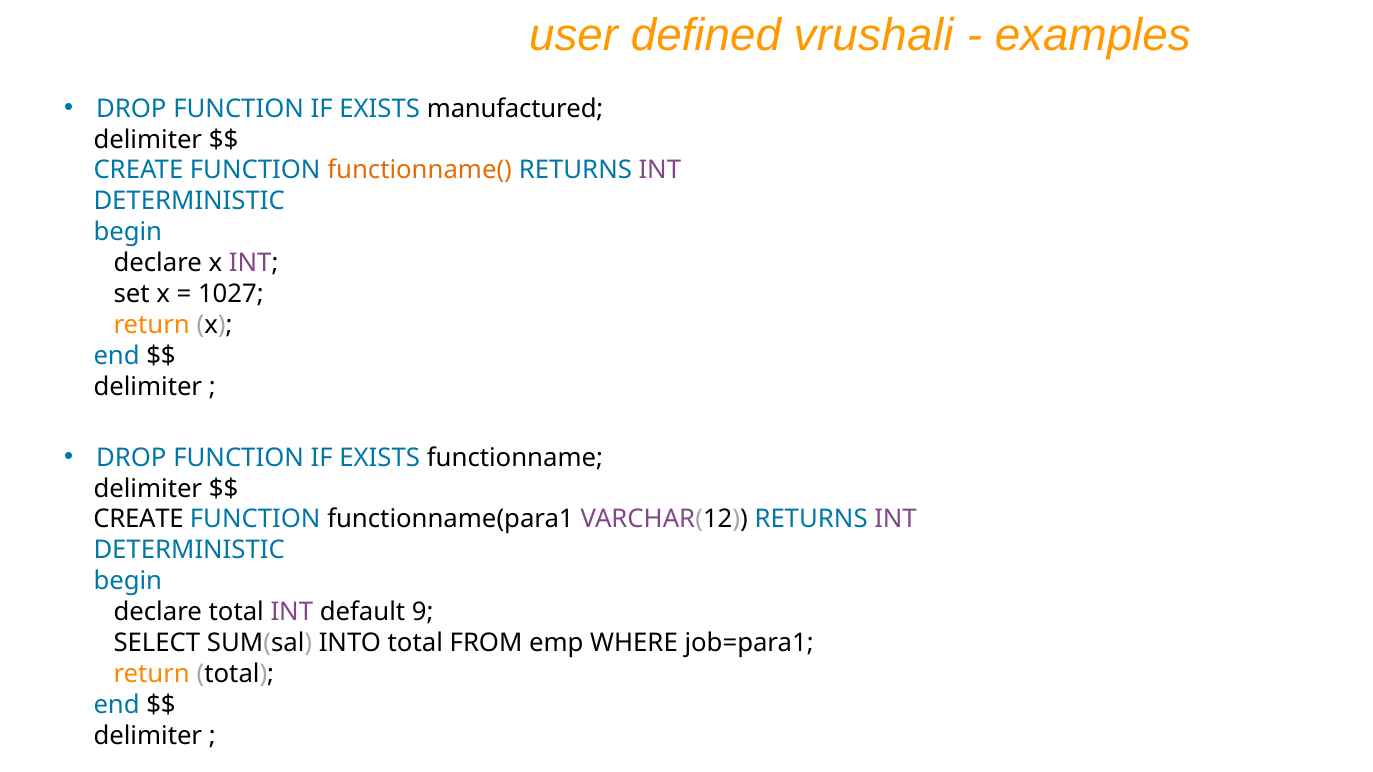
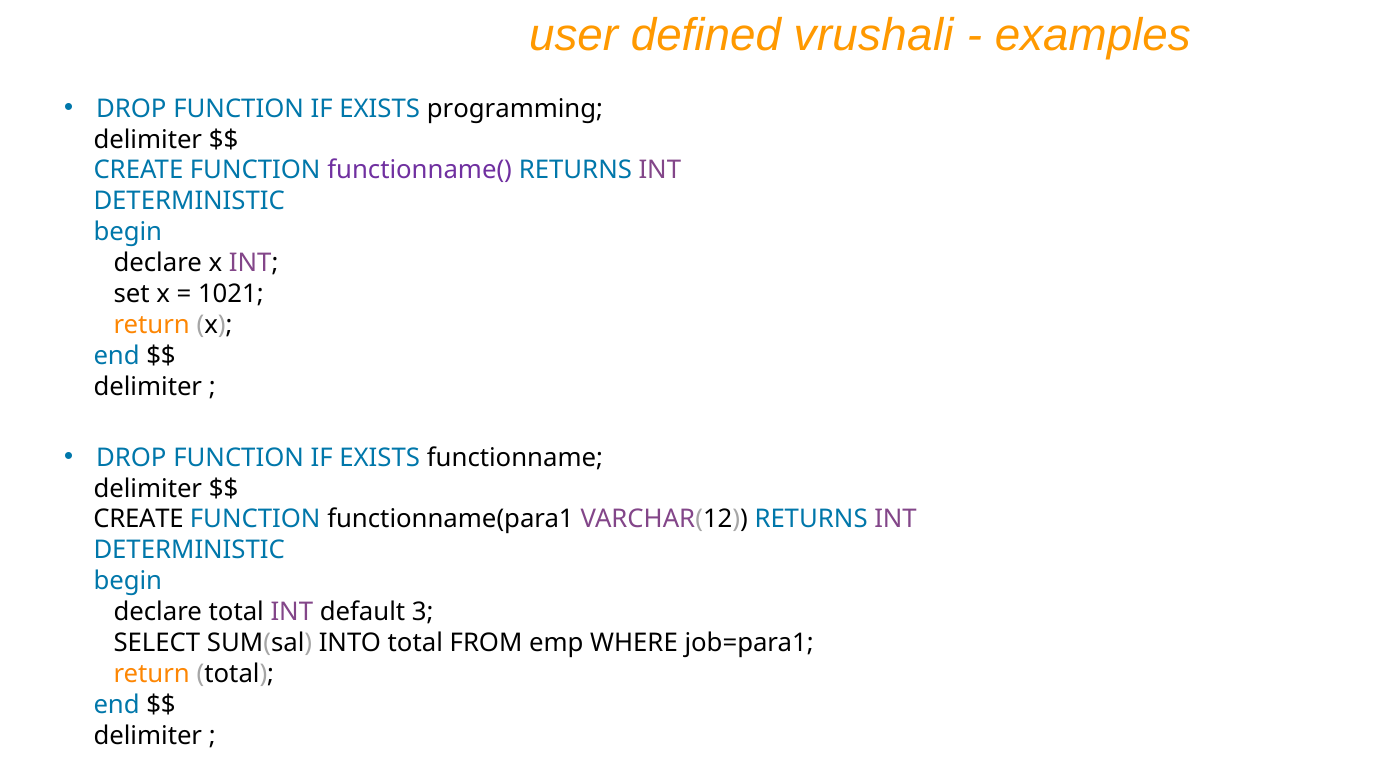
manufactured: manufactured -> programming (515, 109)
functionname( colour: orange -> purple (420, 170)
1027: 1027 -> 1021 (231, 294)
9: 9 -> 3 (423, 612)
